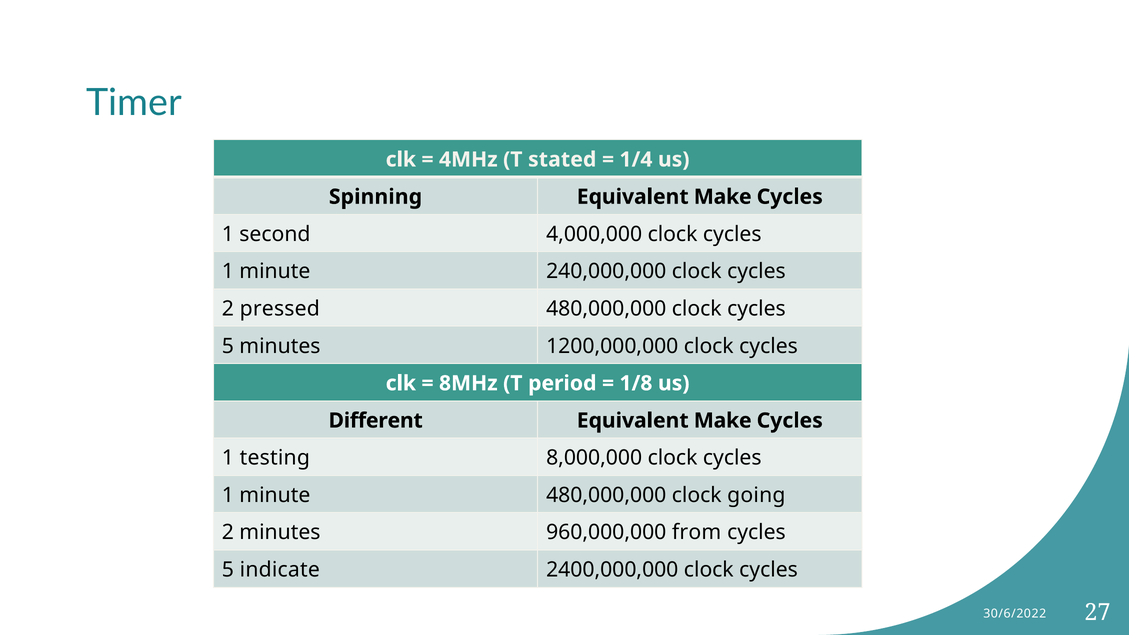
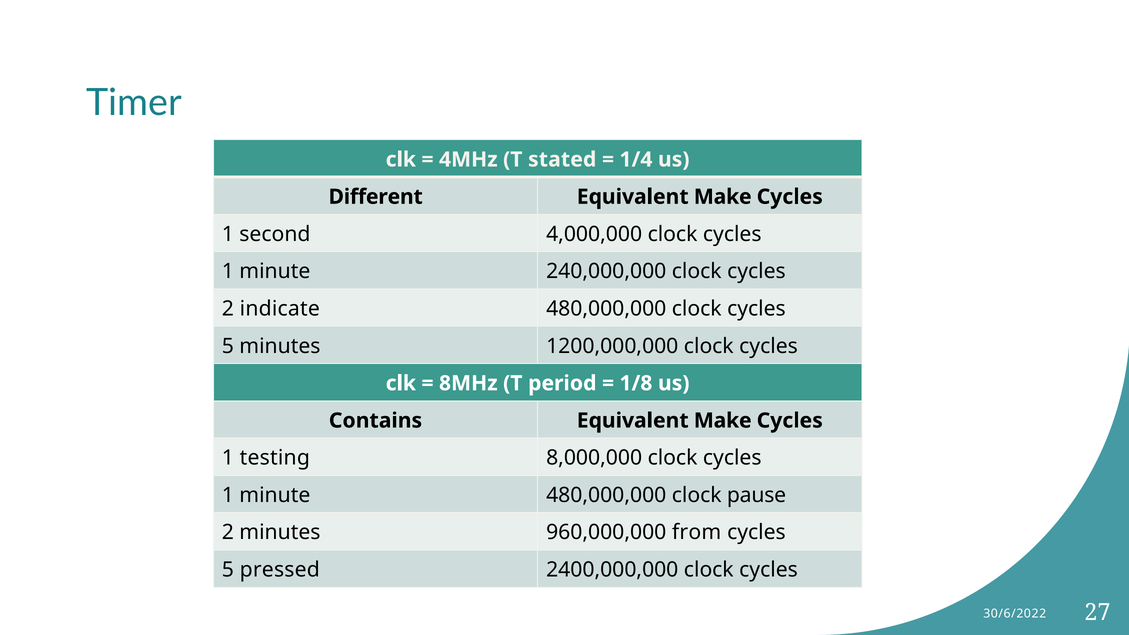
Spinning: Spinning -> Different (376, 197)
pressed: pressed -> indicate (280, 309)
Different: Different -> Contains (376, 421)
going: going -> pause (757, 495)
indicate: indicate -> pressed (280, 570)
